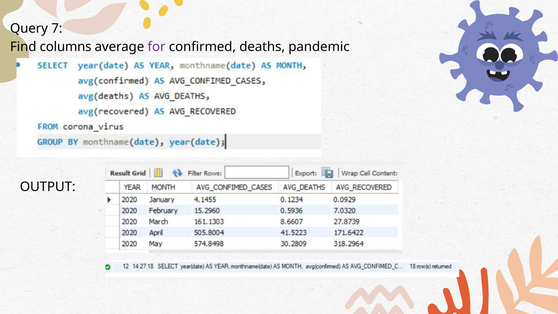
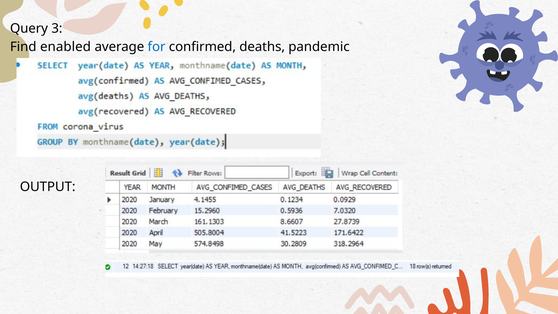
7: 7 -> 3 (57, 29)
columns: columns -> enabled (65, 47)
for colour: purple -> blue (157, 47)
